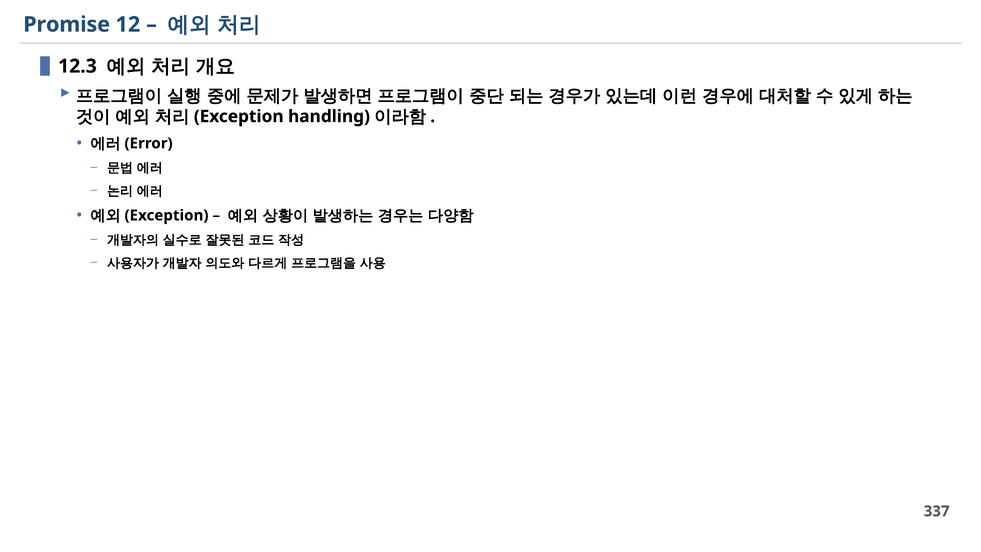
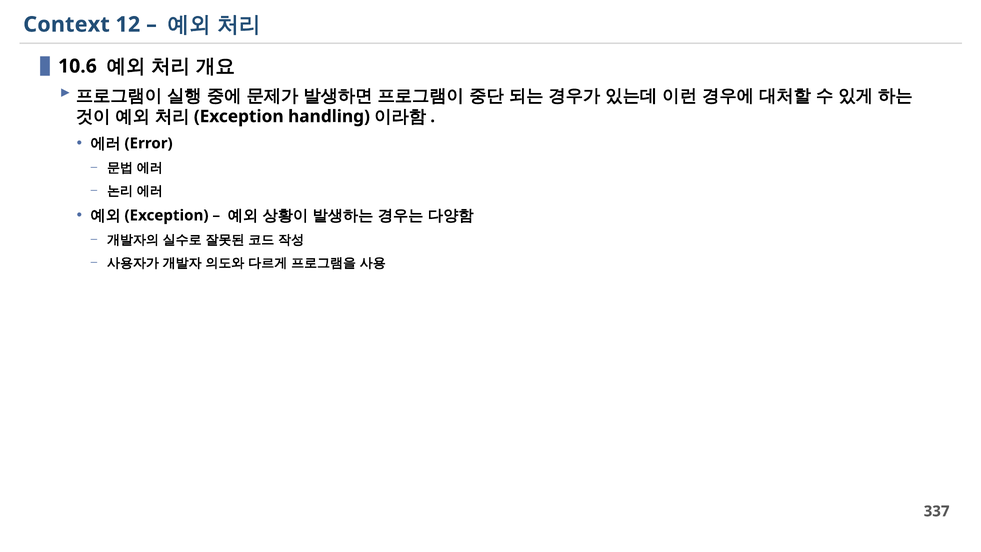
Promise: Promise -> Context (66, 25)
12.3: 12.3 -> 10.6 (77, 66)
